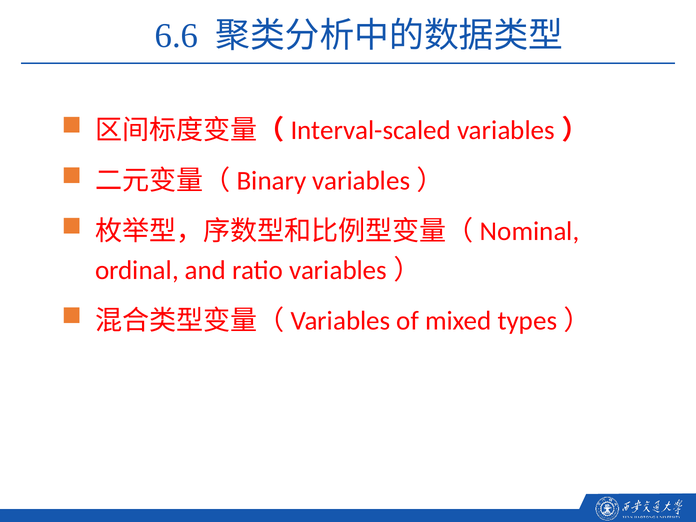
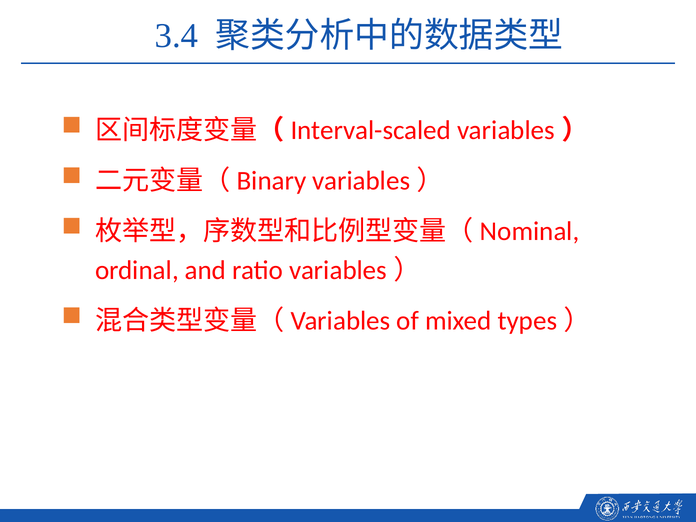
6.6: 6.6 -> 3.4 (176, 36)
